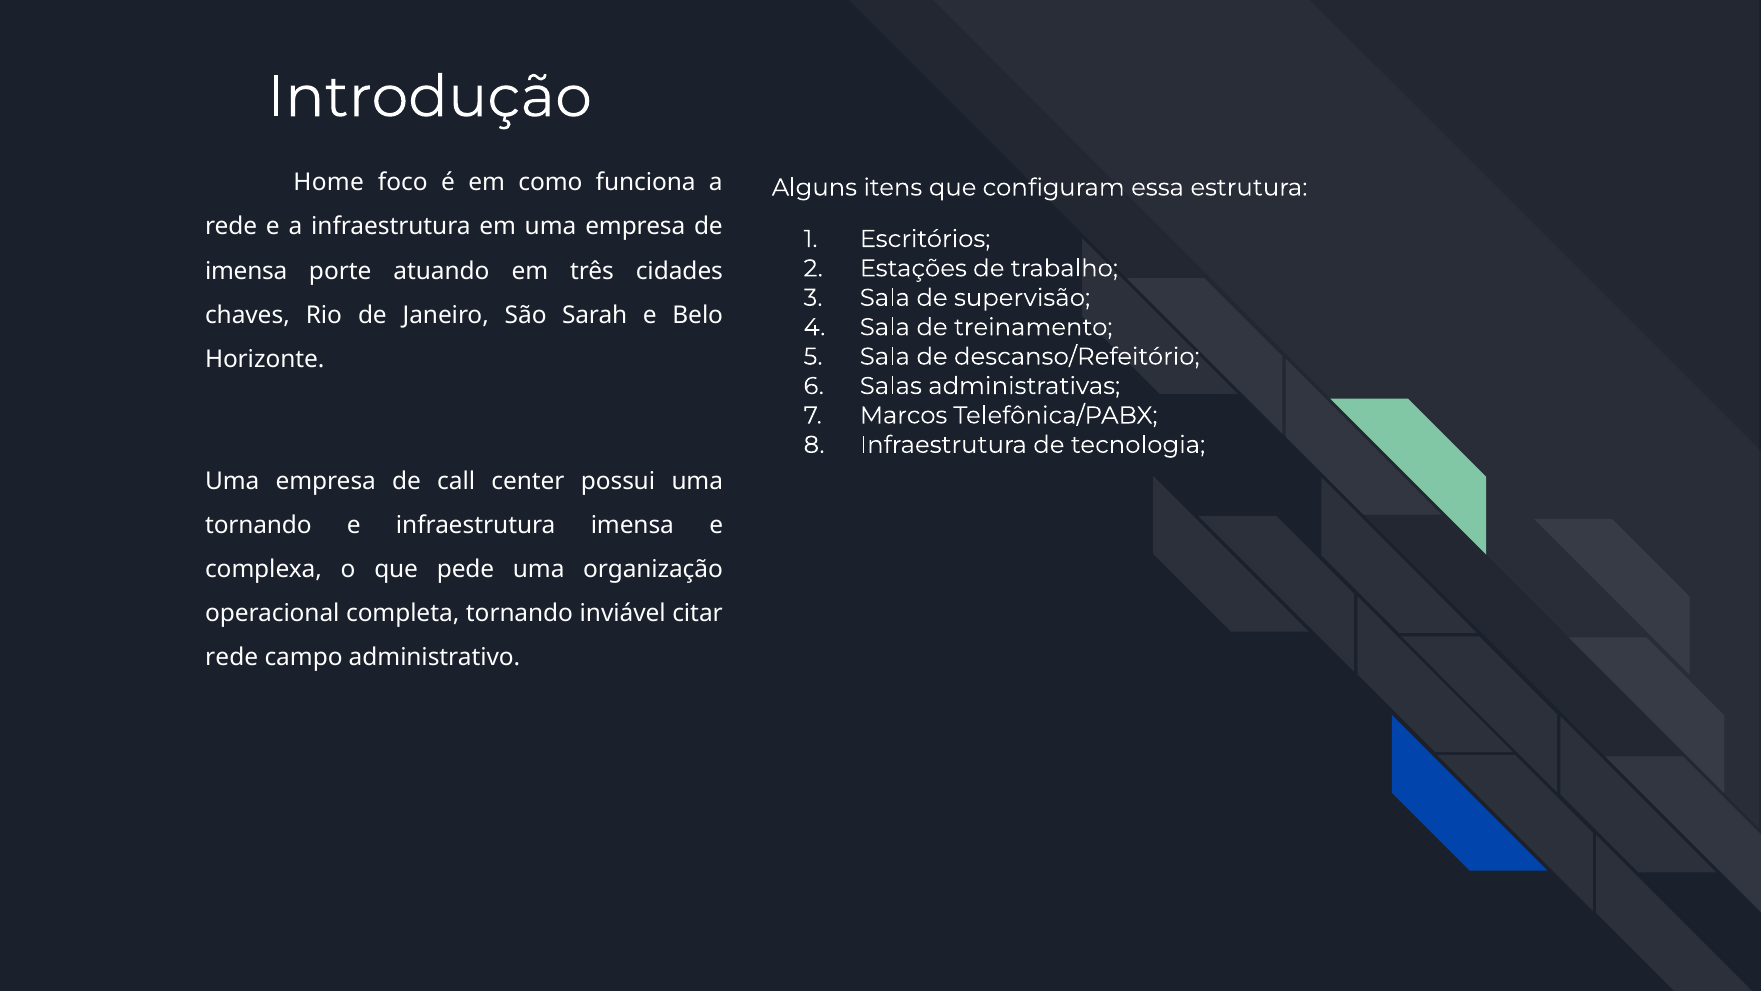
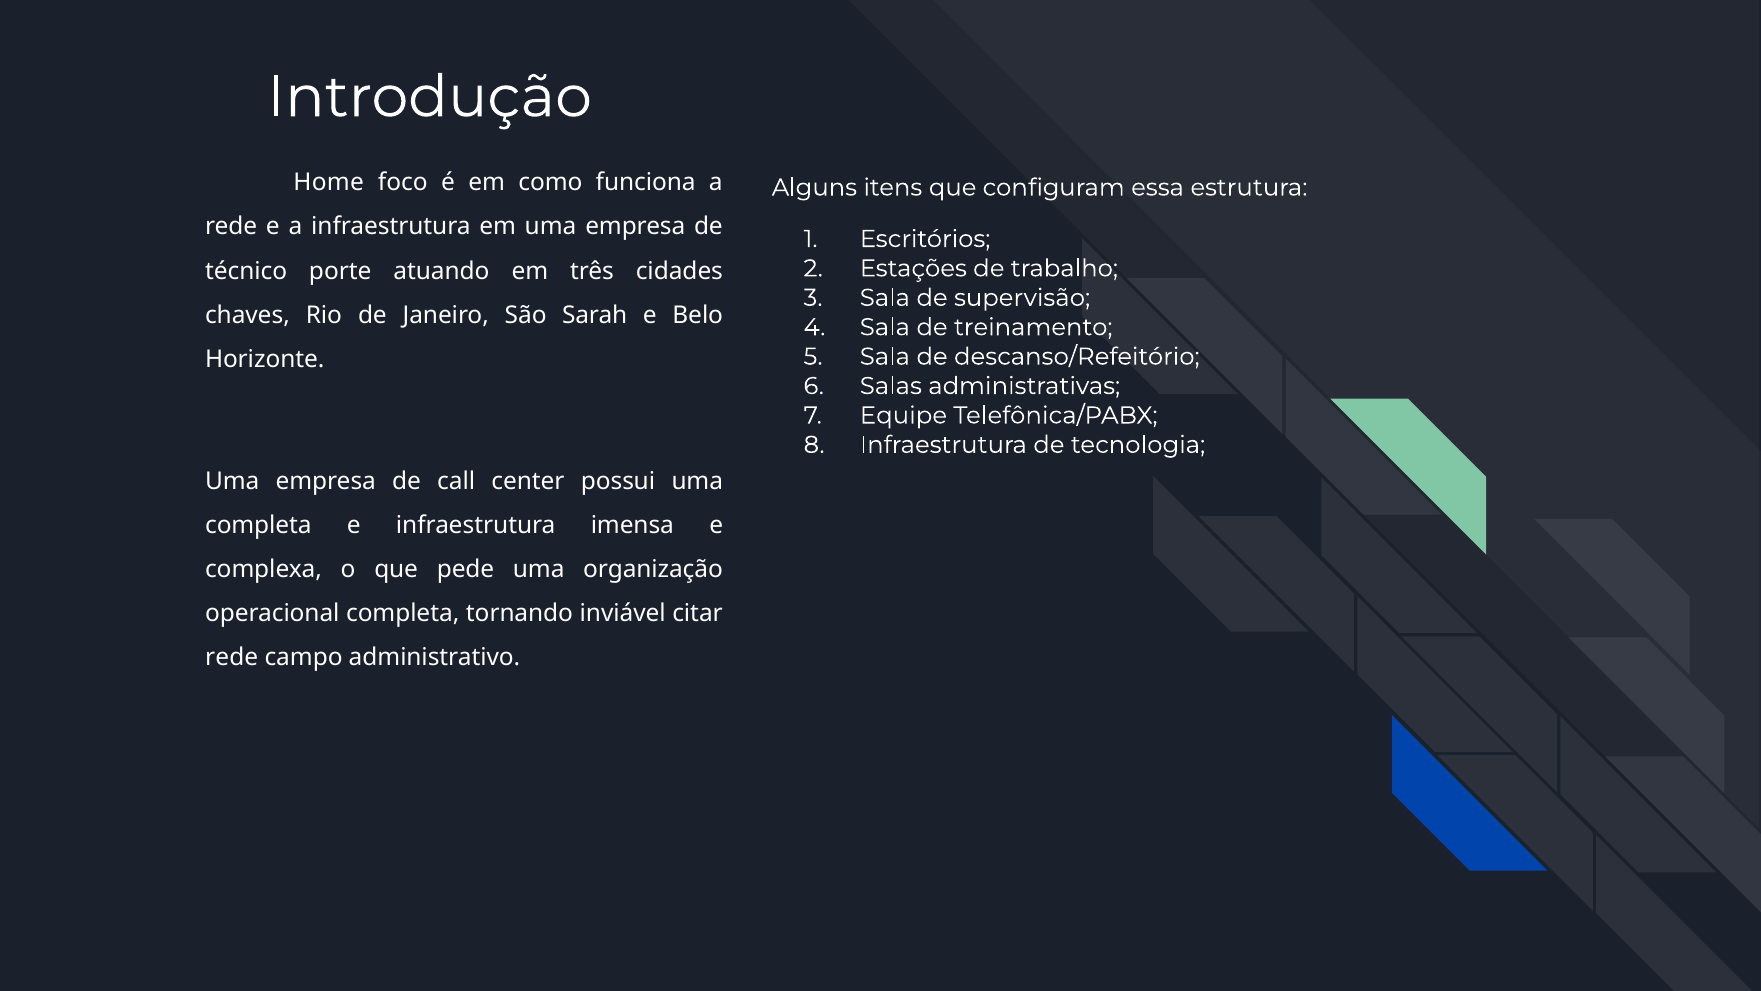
imensa: imensa -> técnico (246, 271)
Marcos: Marcos -> Equipe (903, 415)
tornando: tornando -> completa (258, 525)
